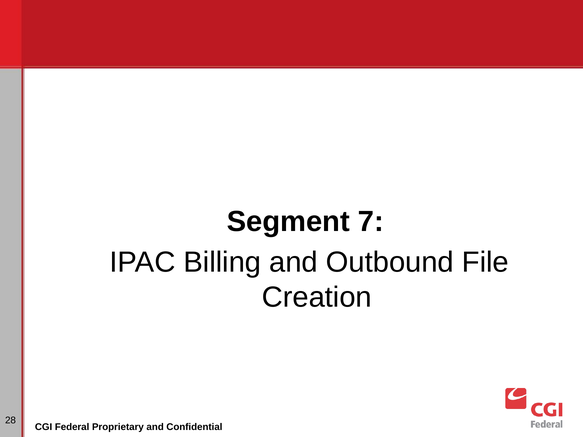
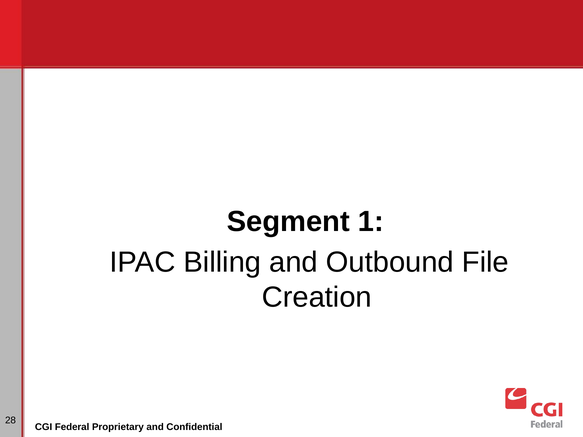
7: 7 -> 1 (371, 222)
